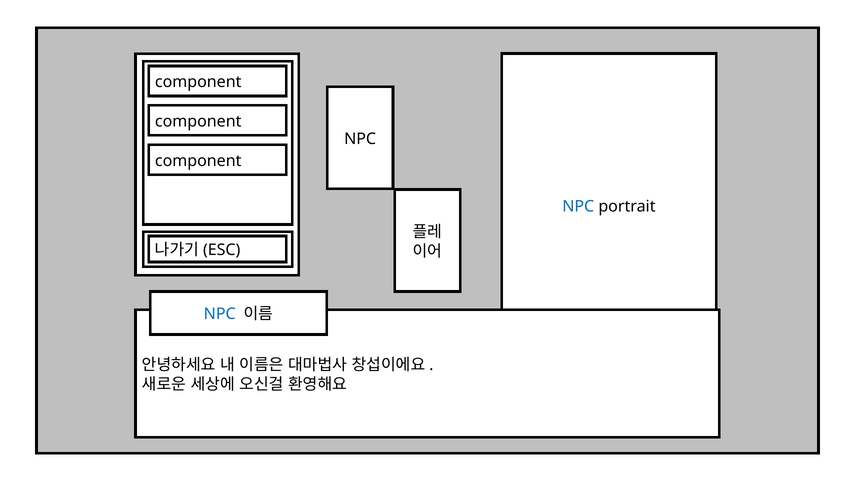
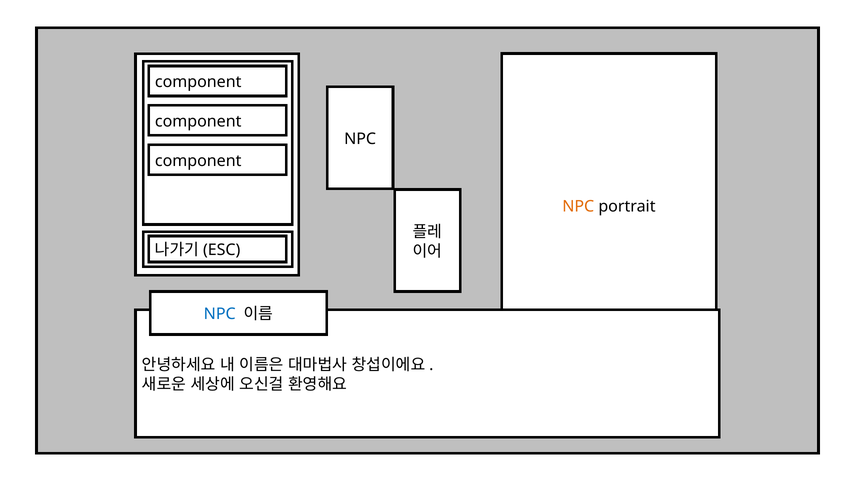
NPC colour: blue -> orange (578, 207)
